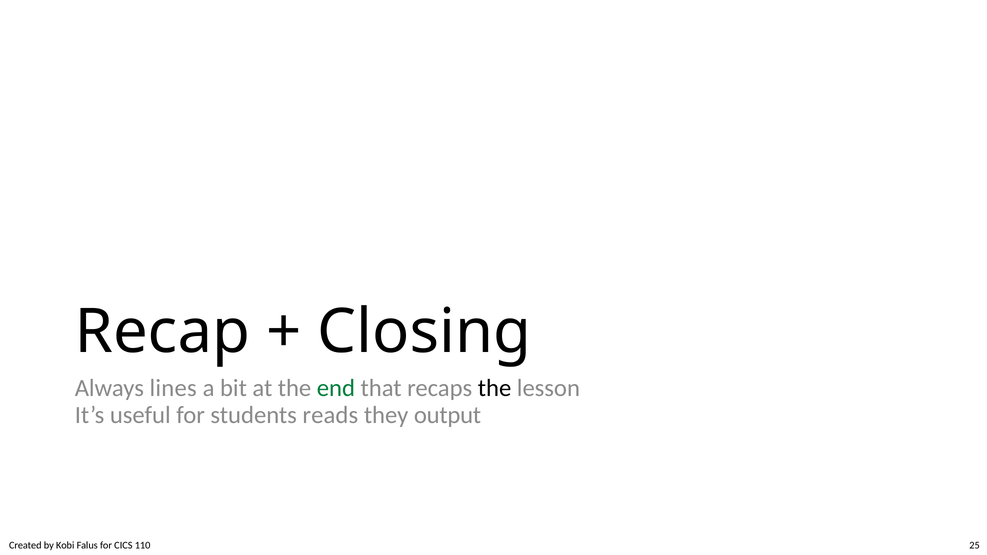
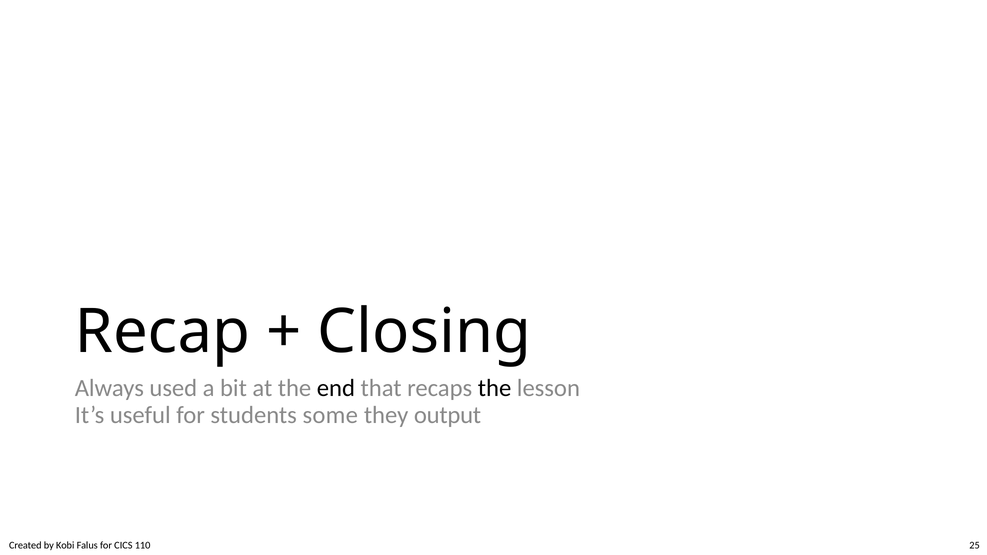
lines: lines -> used (173, 388)
end colour: green -> black (336, 388)
reads: reads -> some (330, 415)
